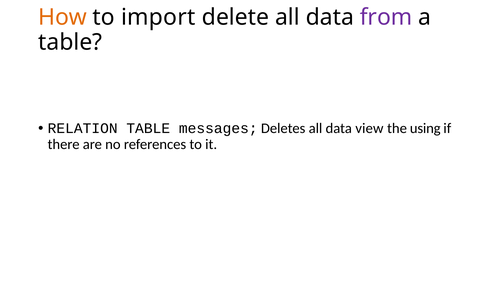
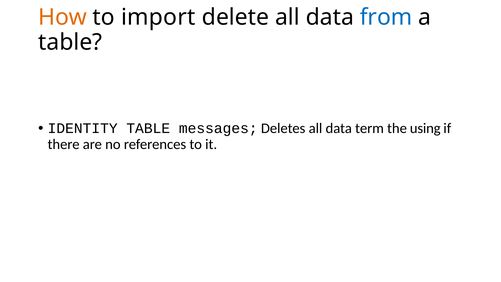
from colour: purple -> blue (386, 17)
RELATION: RELATION -> IDENTITY (83, 128)
view: view -> term (370, 128)
